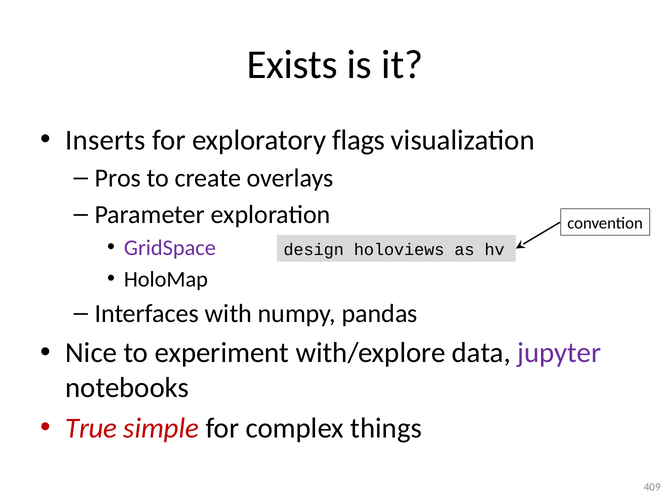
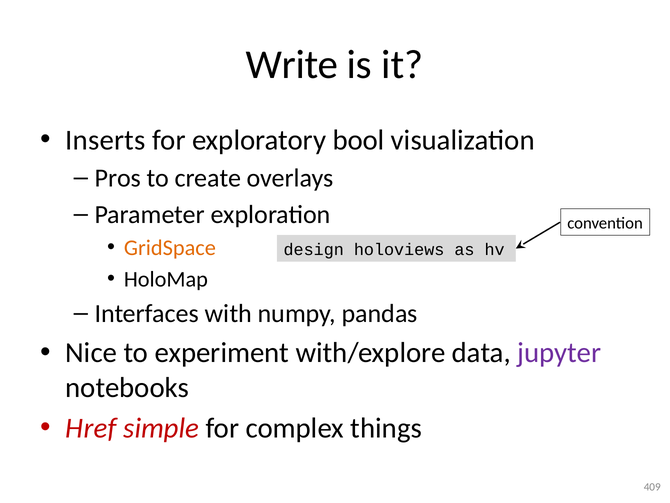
Exists: Exists -> Write (292, 65)
flags: flags -> bool (359, 140)
GridSpace colour: purple -> orange (170, 248)
True: True -> Href (91, 428)
